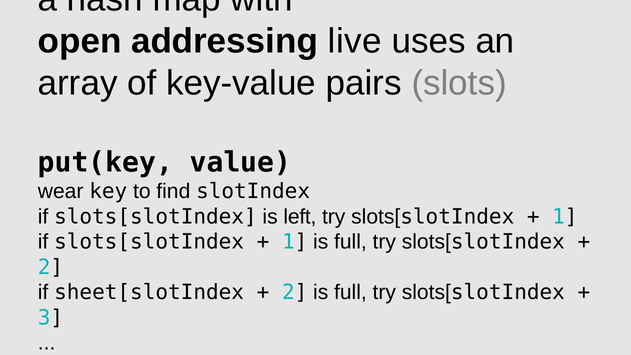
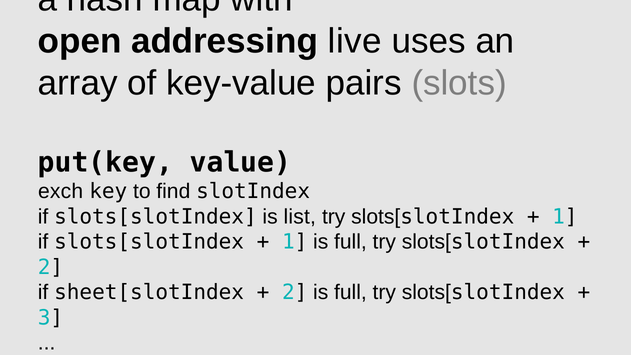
wear: wear -> exch (61, 192)
left: left -> list (300, 217)
